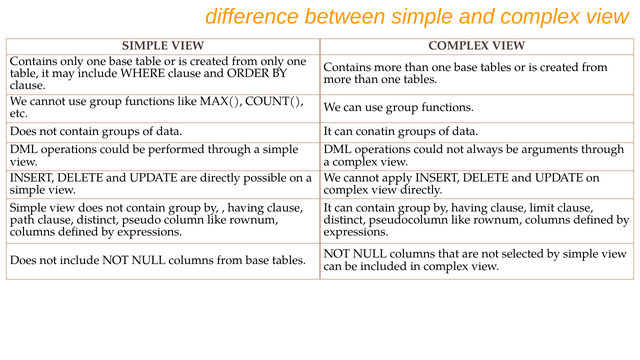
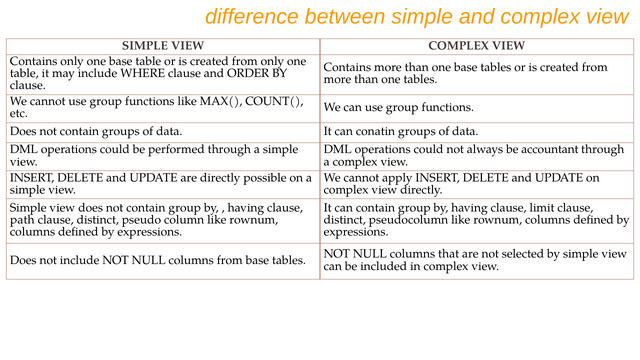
arguments: arguments -> accountant (550, 149)
